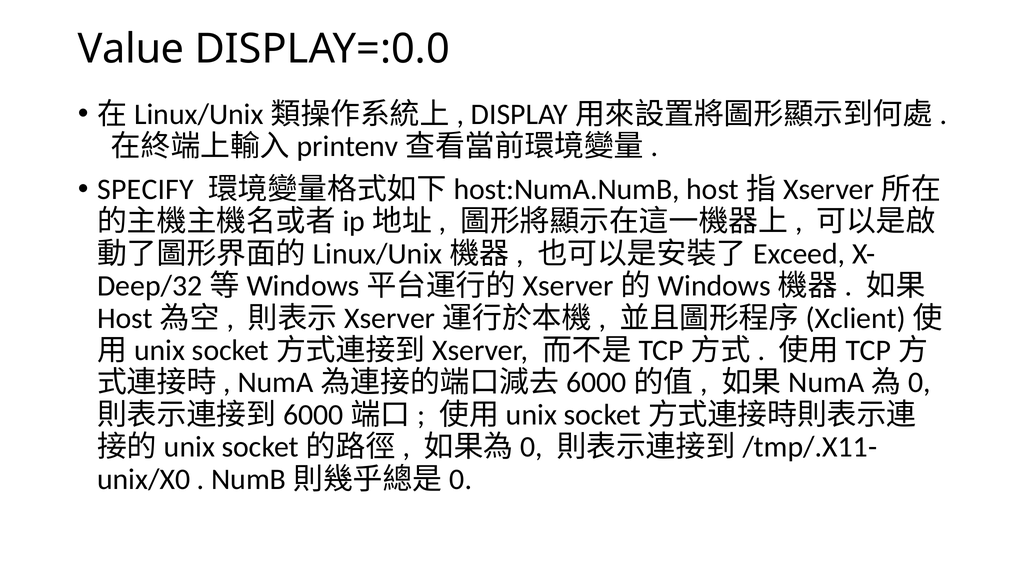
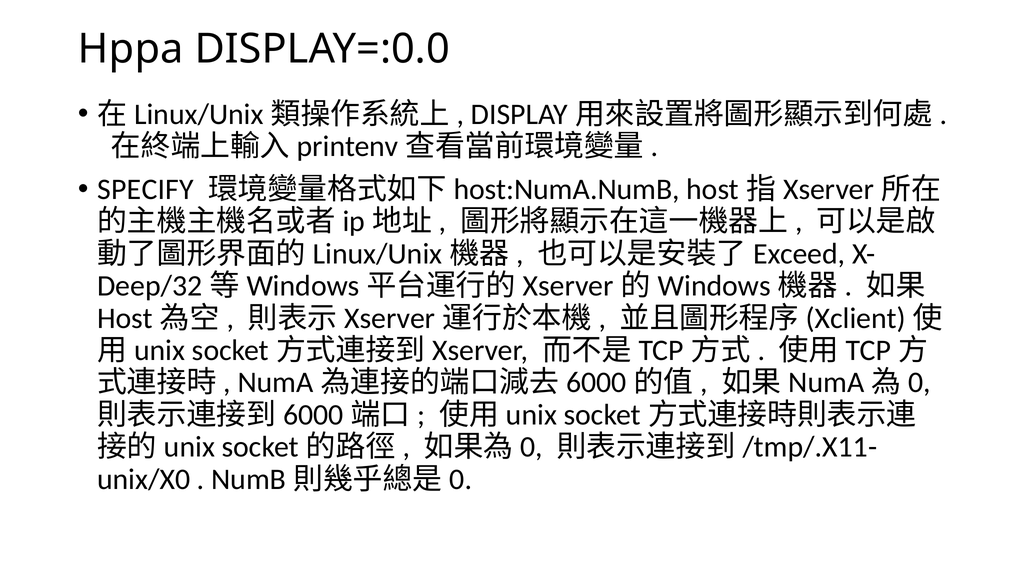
Value: Value -> Hppa (131, 49)
